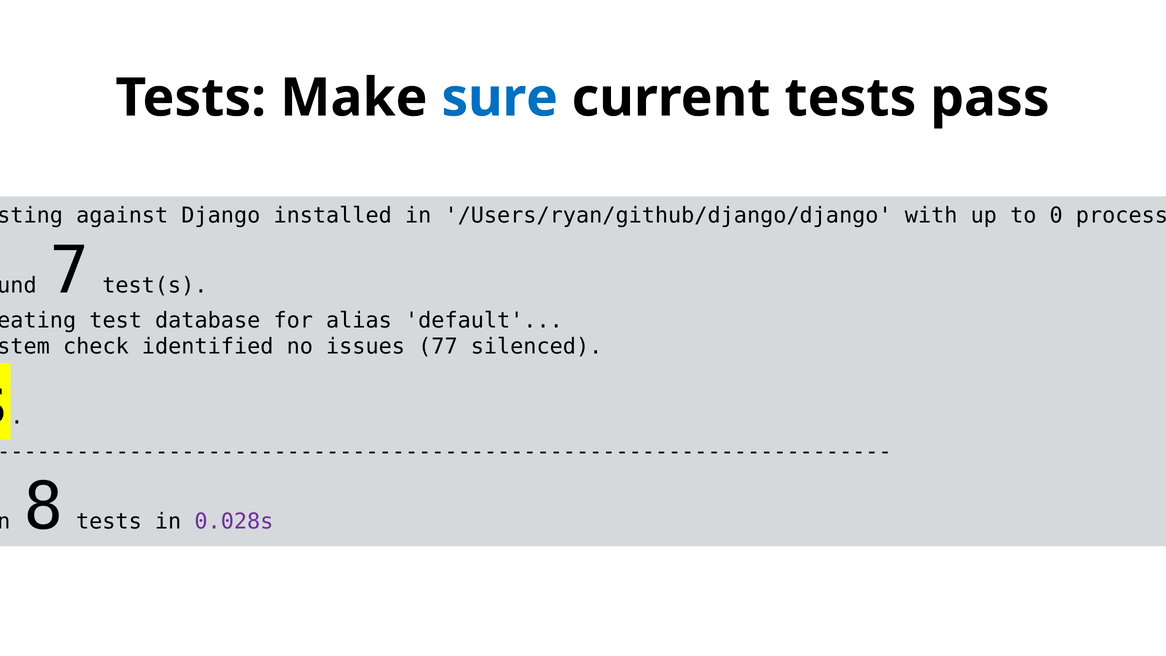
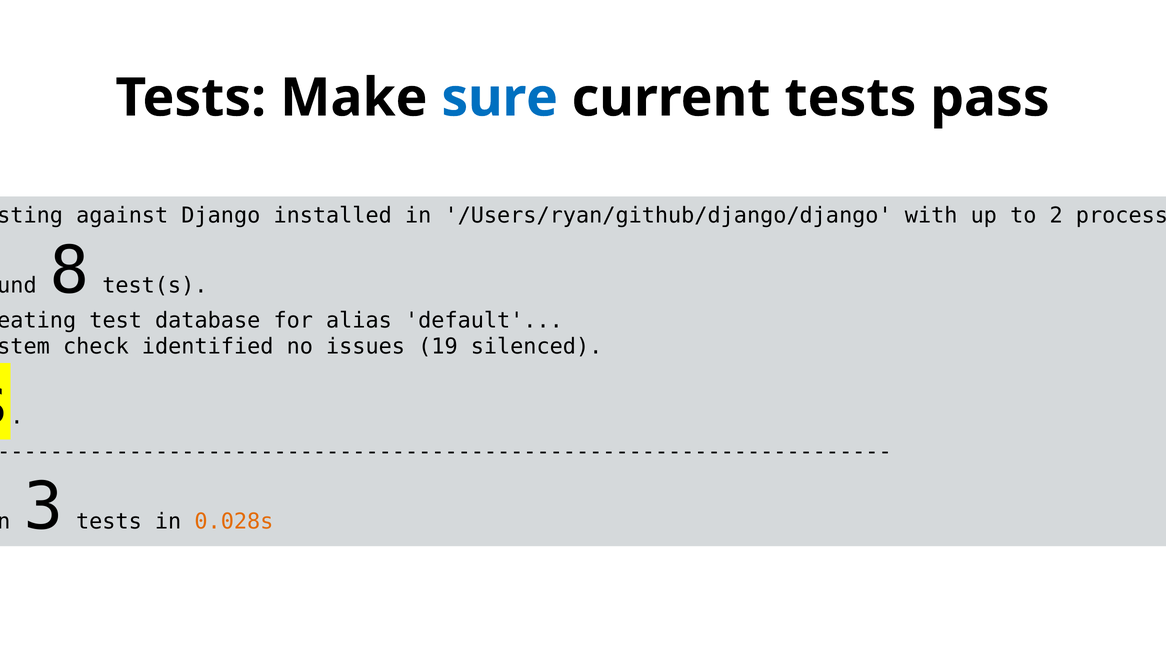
0: 0 -> 2 (1056, 215)
7: 7 -> 8 (70, 271)
77: 77 -> 19 (438, 347)
8: 8 -> 3 (43, 507)
0.028s colour: purple -> orange (234, 521)
